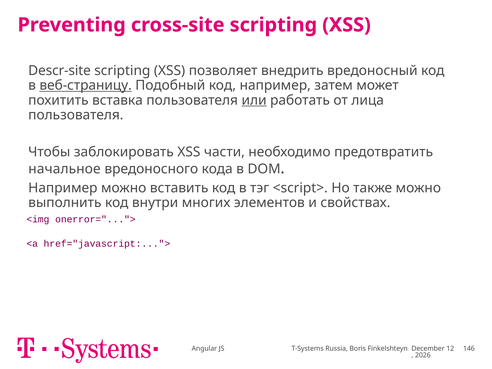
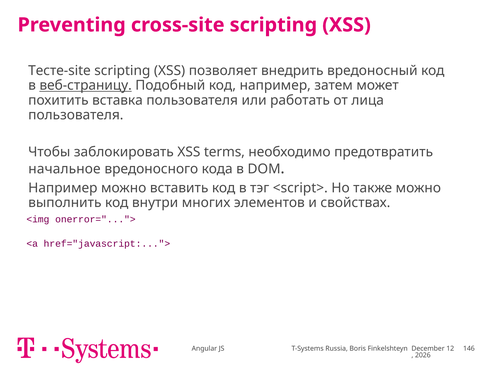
Descr-site: Descr-site -> Тесте-site (60, 71)
или underline: present -> none (254, 100)
части: части -> terms (224, 152)
